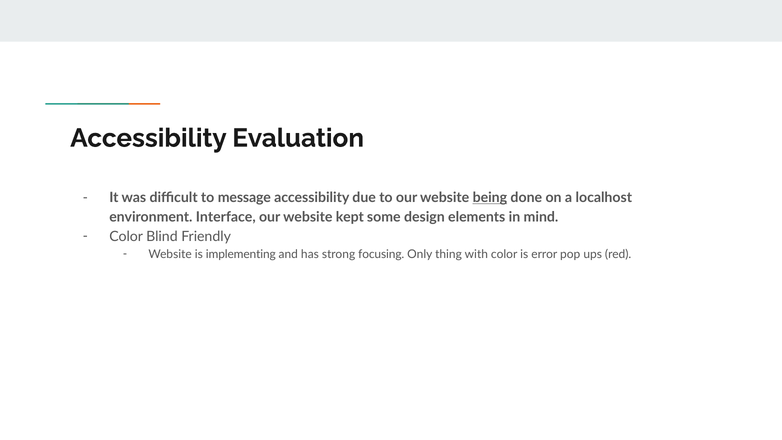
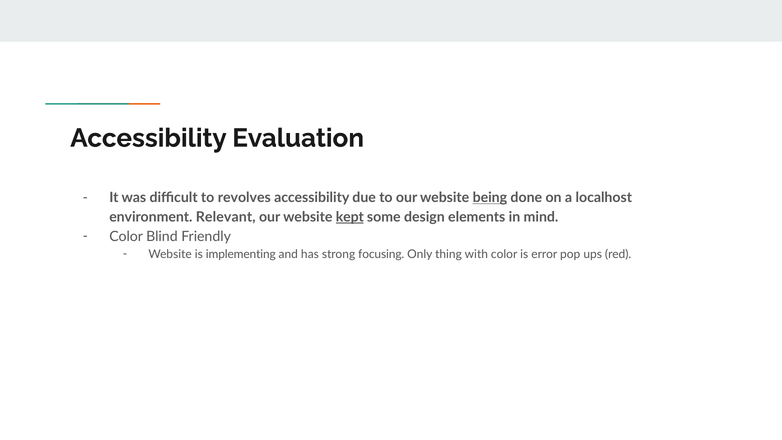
message: message -> revolves (244, 198)
Interface: Interface -> Relevant (226, 217)
kept underline: none -> present (350, 217)
